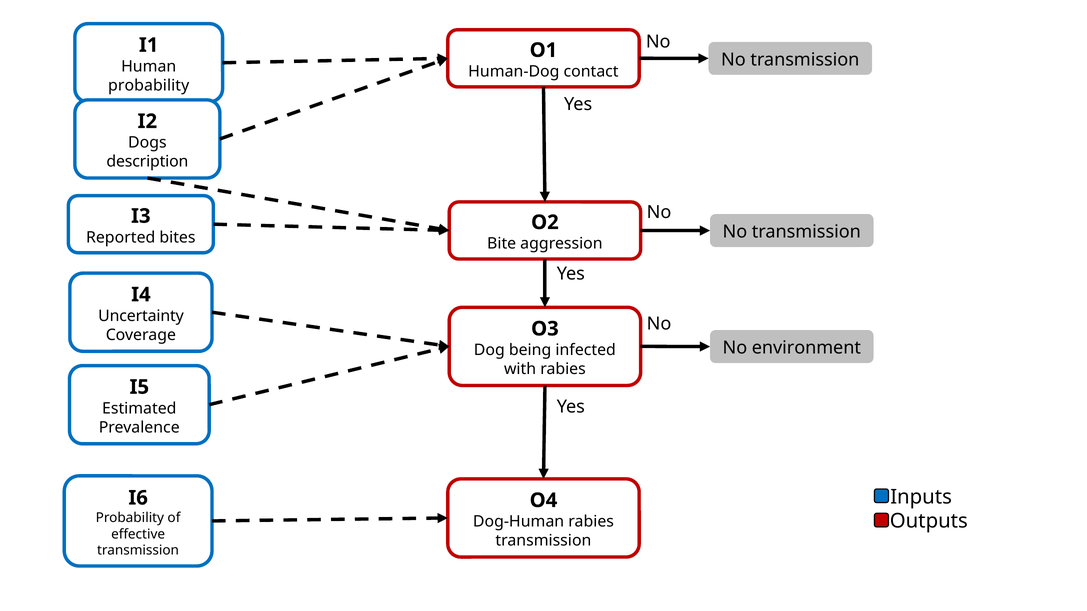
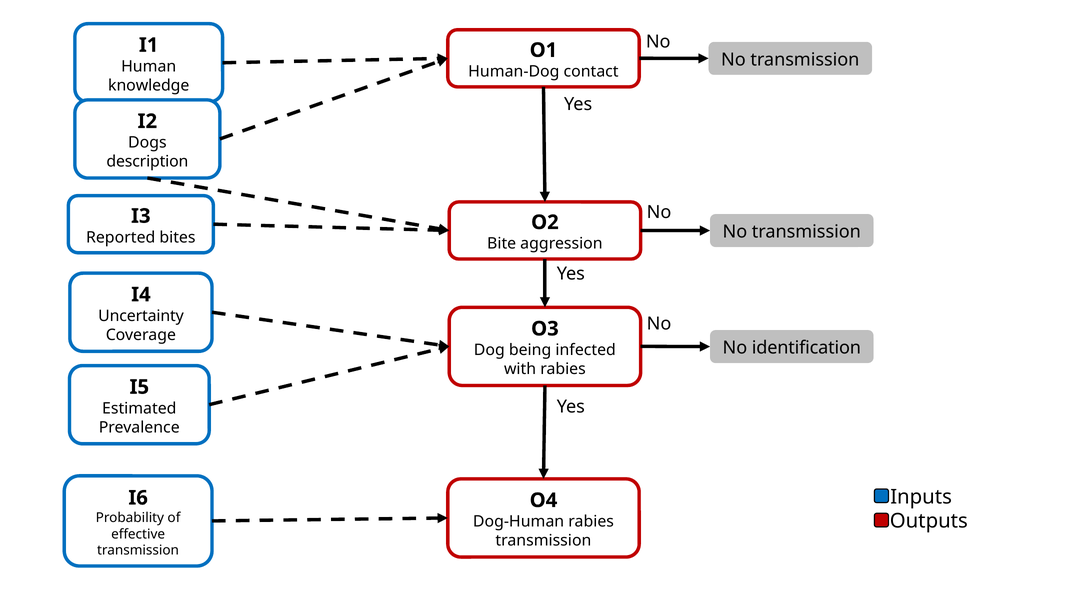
probability: probability -> knowledge (149, 86)
environment: environment -> identification (806, 348)
